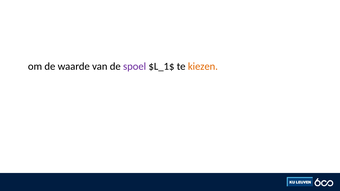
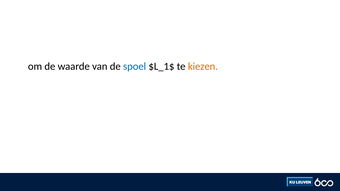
spoel colour: purple -> blue (135, 66)
